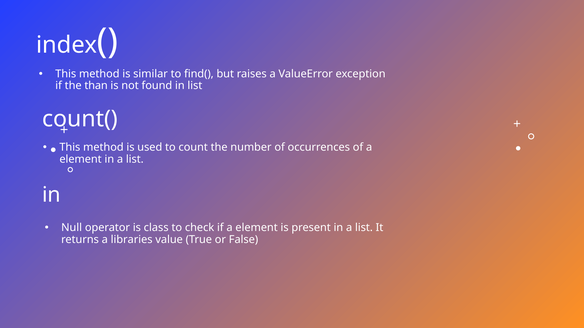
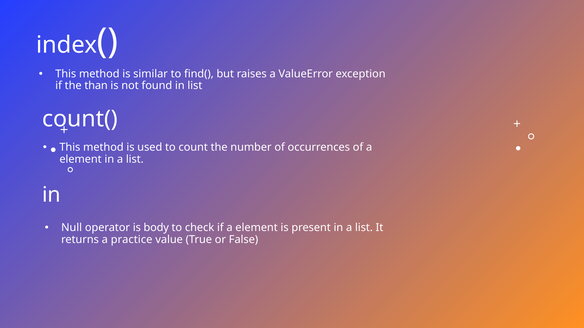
class: class -> body (156, 228)
libraries: libraries -> practice (132, 240)
